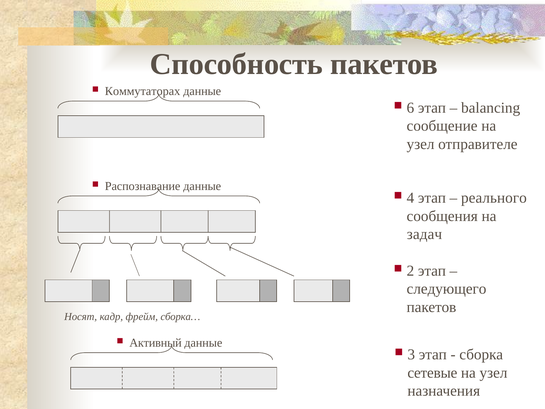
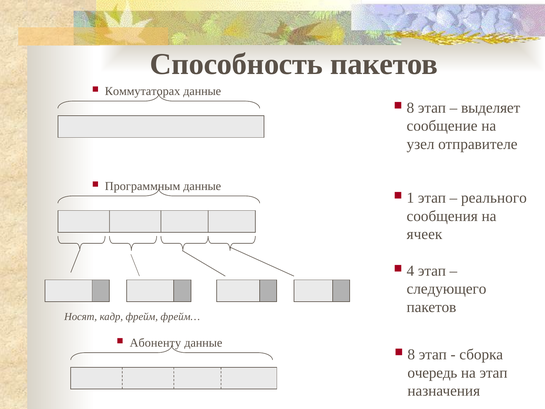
6: 6 -> 8 (410, 108)
balancing: balancing -> выделяет (491, 108)
Распознавание: Распознавание -> Программным (143, 186)
4: 4 -> 1 (410, 198)
задач: задач -> ячеек (424, 234)
2: 2 -> 4 (410, 271)
сборка…: сборка… -> фрейм… (180, 317)
Активный: Активный -> Абоненту (155, 343)
3: 3 -> 8 (411, 354)
сетевые: сетевые -> очередь (432, 373)
узел: узел -> этап (494, 373)
